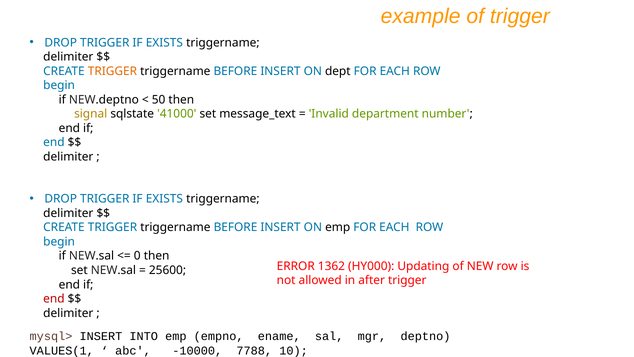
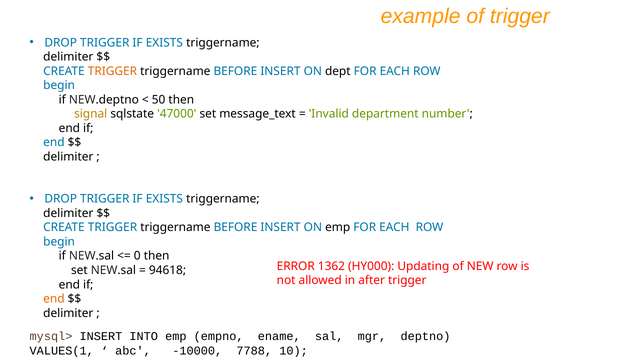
41000: 41000 -> 47000 (177, 114)
25600: 25600 -> 94618 (168, 270)
end colour: red -> orange (54, 299)
